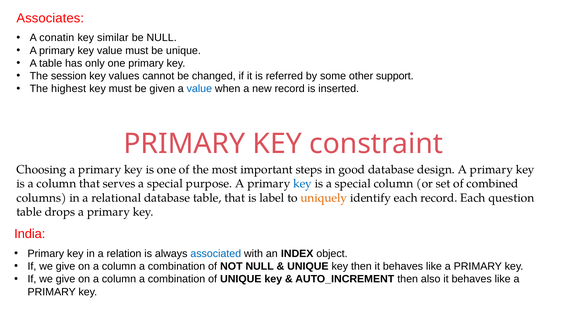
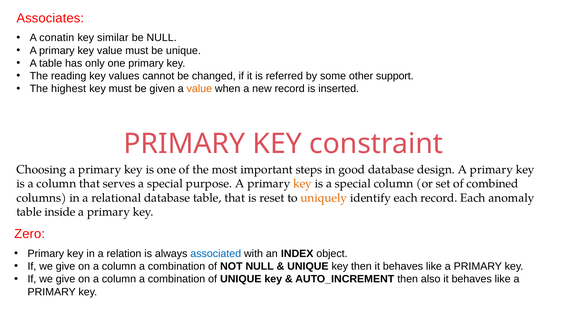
session: session -> reading (69, 76)
value colour: blue -> orange (199, 89)
key colour: blue -> orange (303, 184)
label: label -> reset (272, 198)
question: question -> anomaly (511, 198)
drops: drops -> inside (60, 212)
India: India -> Zero (30, 234)
